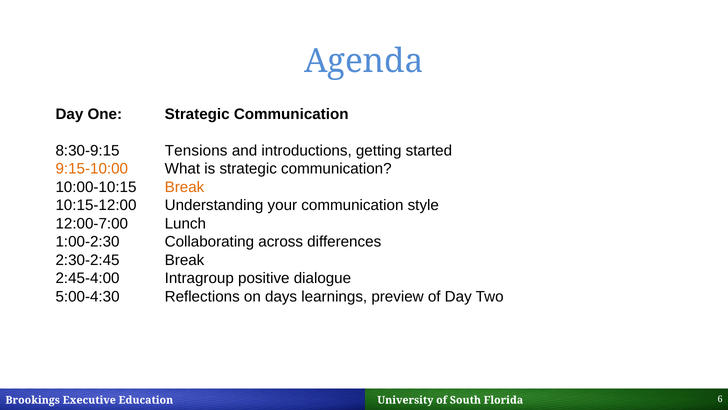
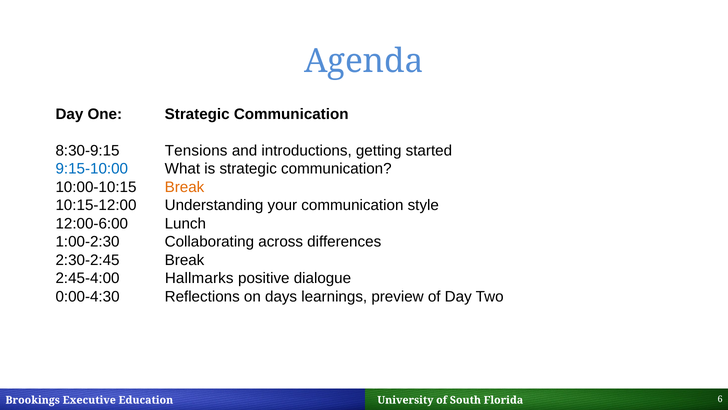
9:15-10:00 colour: orange -> blue (92, 169)
12:00-7:00: 12:00-7:00 -> 12:00-6:00 (92, 223)
Intragroup: Intragroup -> Hallmarks (199, 278)
5:00-4:30: 5:00-4:30 -> 0:00-4:30 (88, 296)
